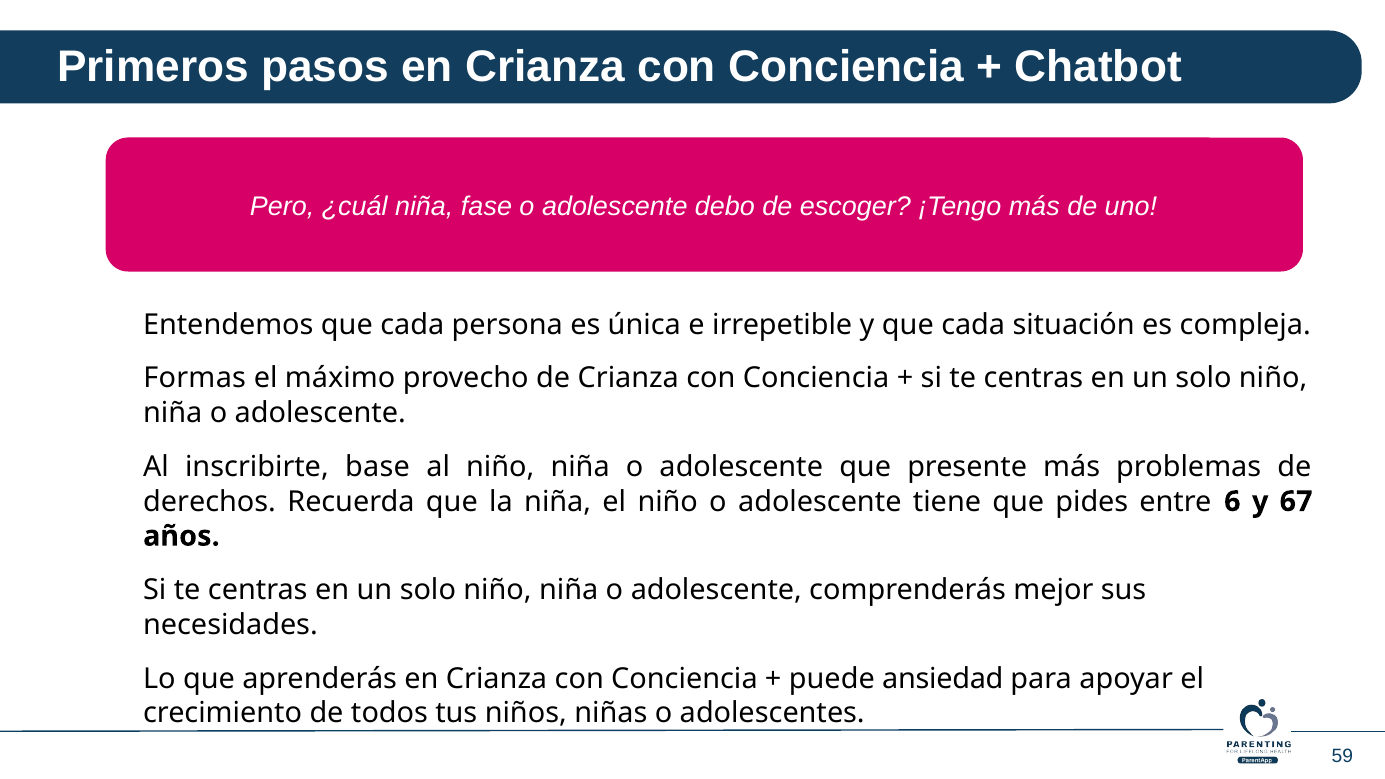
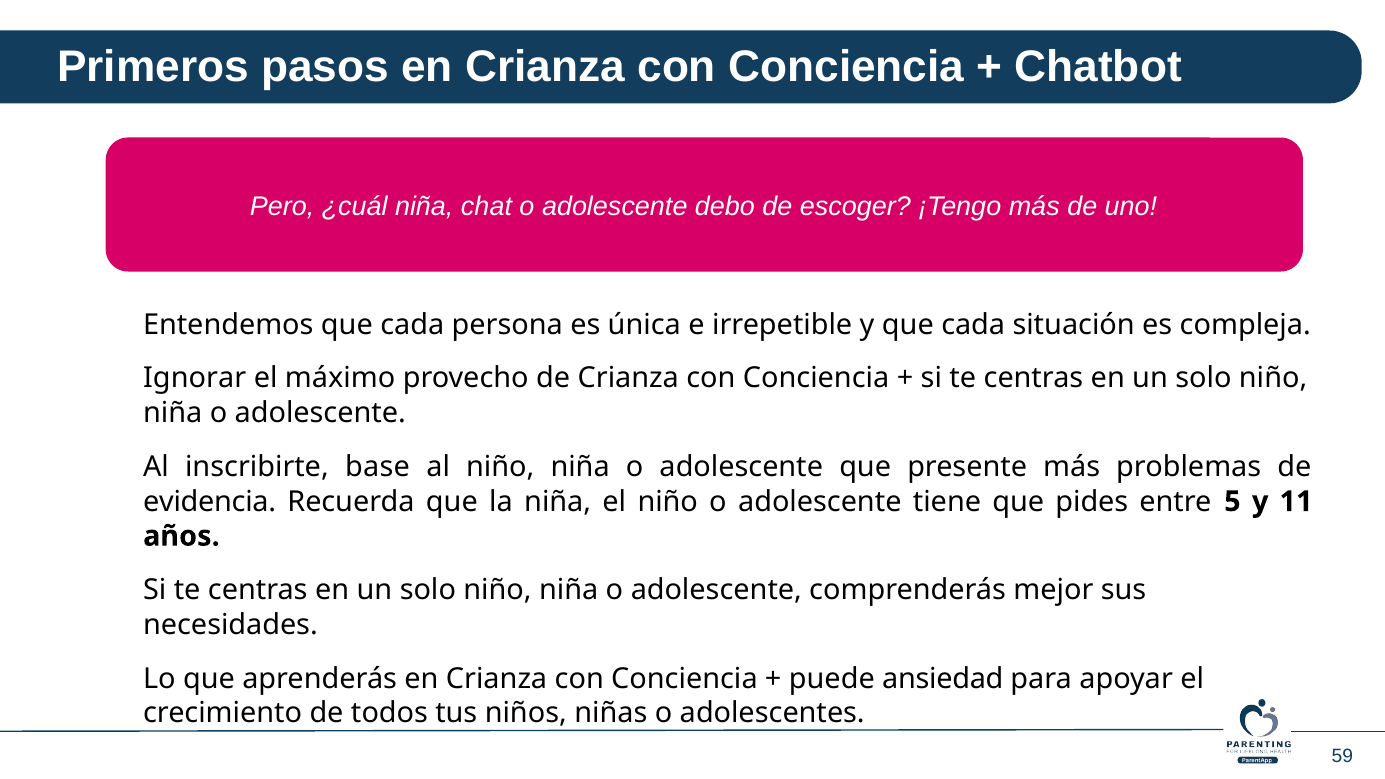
fase: fase -> chat (486, 206)
Formas: Formas -> Ignorar (195, 378)
derechos: derechos -> evidencia (210, 502)
6: 6 -> 5 (1232, 502)
67: 67 -> 11 (1296, 502)
